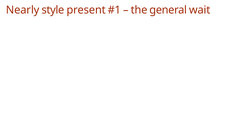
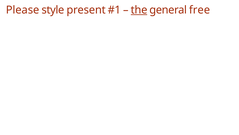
Nearly: Nearly -> Please (23, 10)
the underline: none -> present (139, 10)
wait: wait -> free (200, 10)
